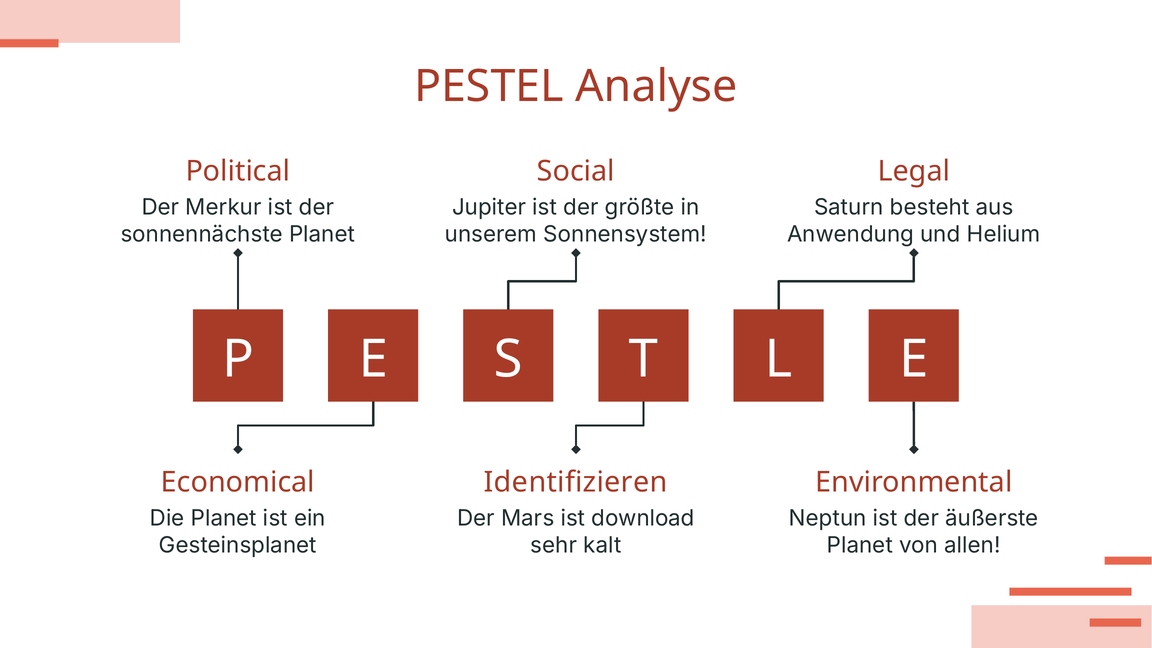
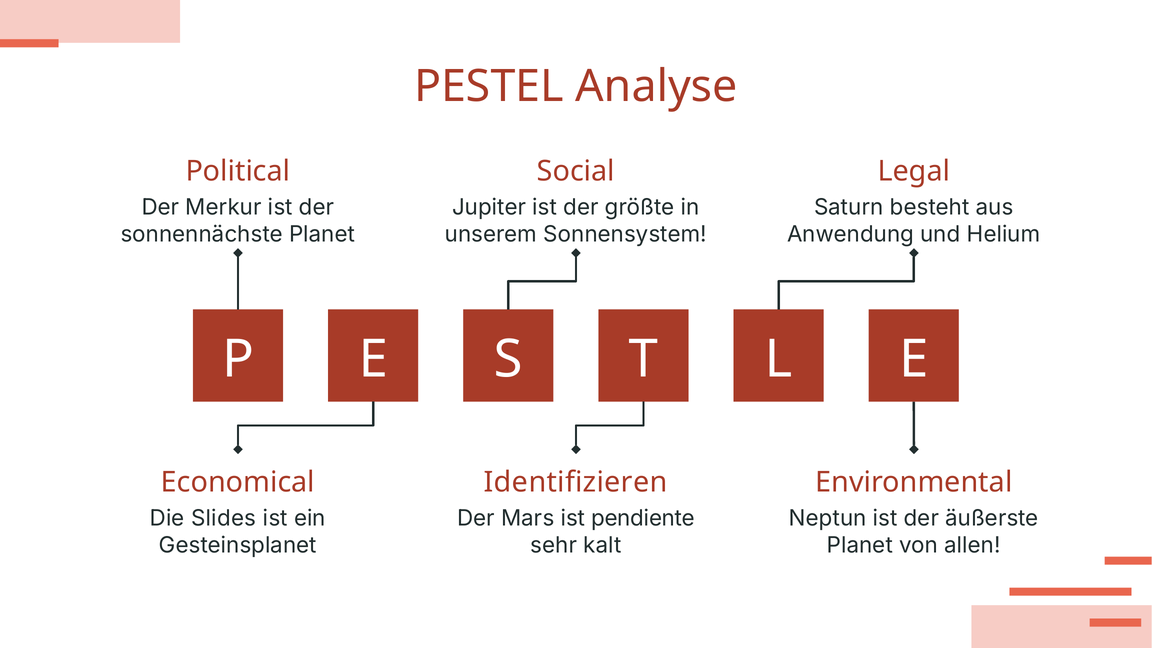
Die Planet: Planet -> Slides (224, 518)
download: download -> pendiente (643, 518)
